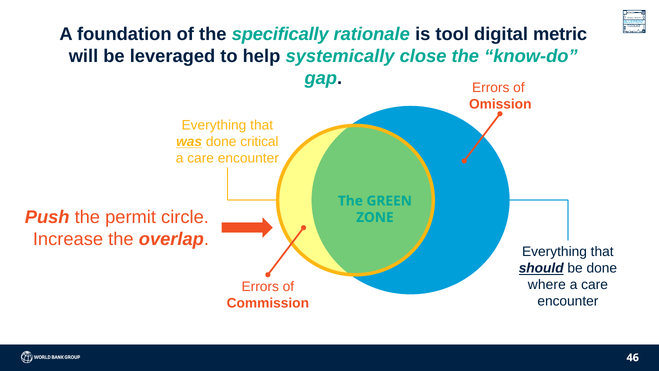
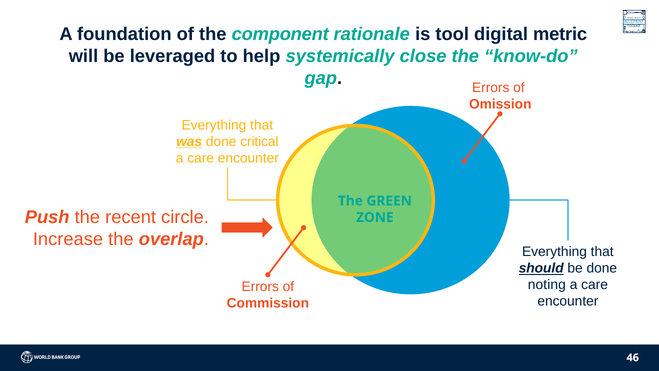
specifically: specifically -> component (280, 34)
permit: permit -> recent (131, 217)
where: where -> noting (547, 285)
